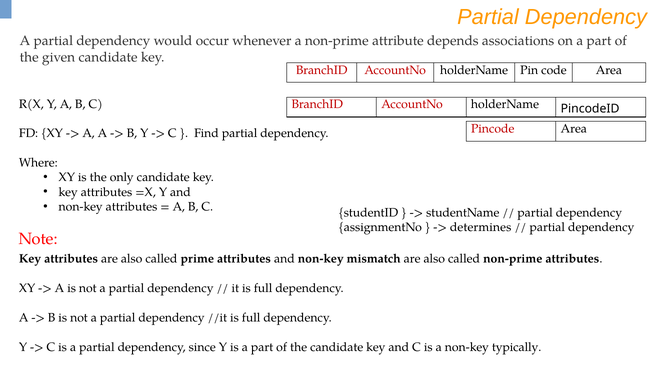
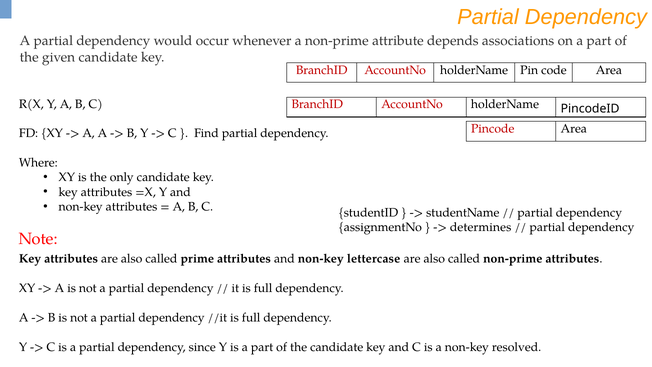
mismatch: mismatch -> lettercase (374, 259)
typically: typically -> resolved (517, 347)
